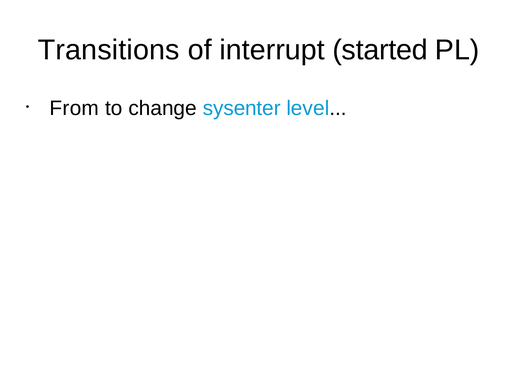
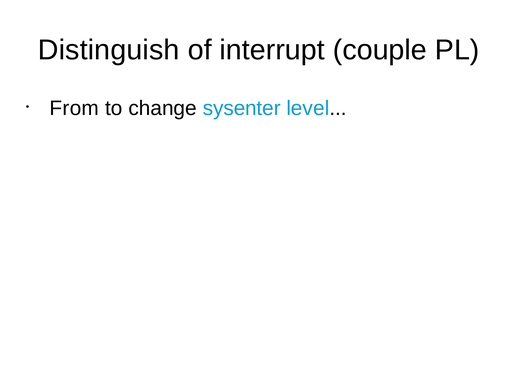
Transitions: Transitions -> Distinguish (109, 50)
started: started -> couple (380, 50)
